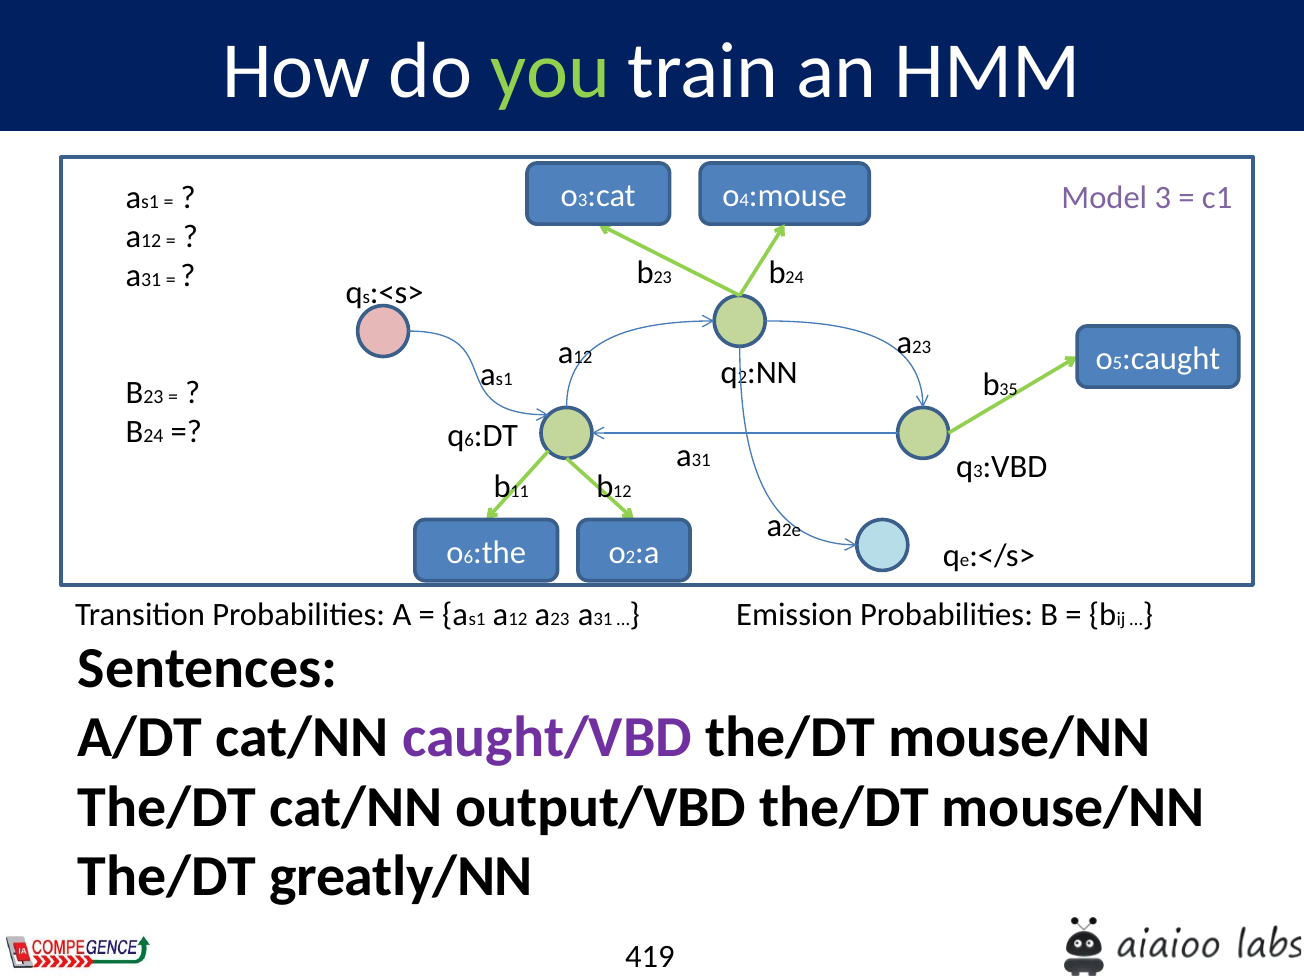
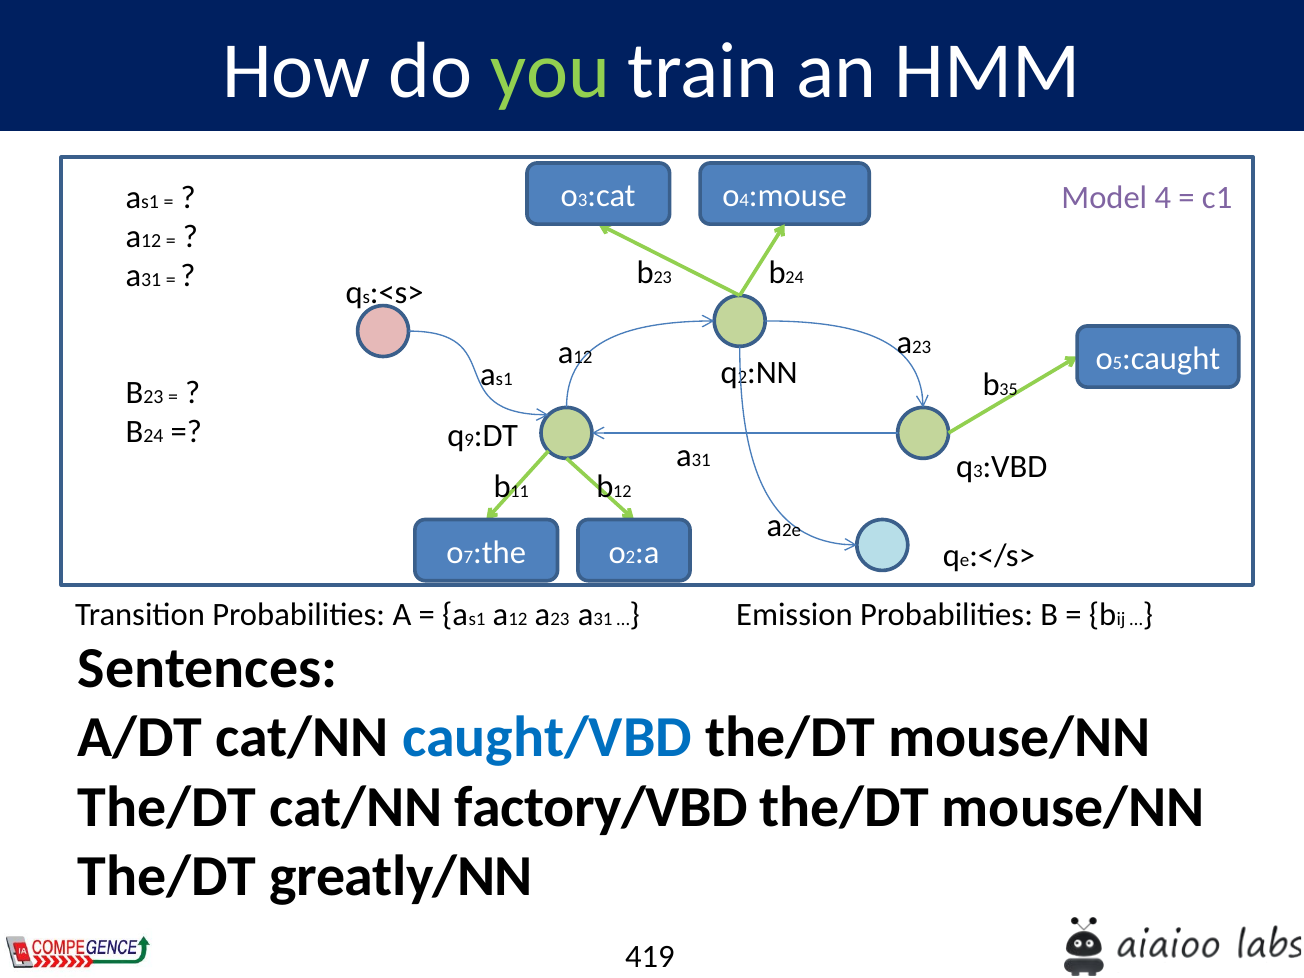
Model 3: 3 -> 4 (1163, 197)
6: 6 -> 9 (469, 440)
6: 6 -> 7 (468, 557)
caught/VBD colour: purple -> blue (547, 738)
output/VBD: output/VBD -> factory/VBD (601, 807)
